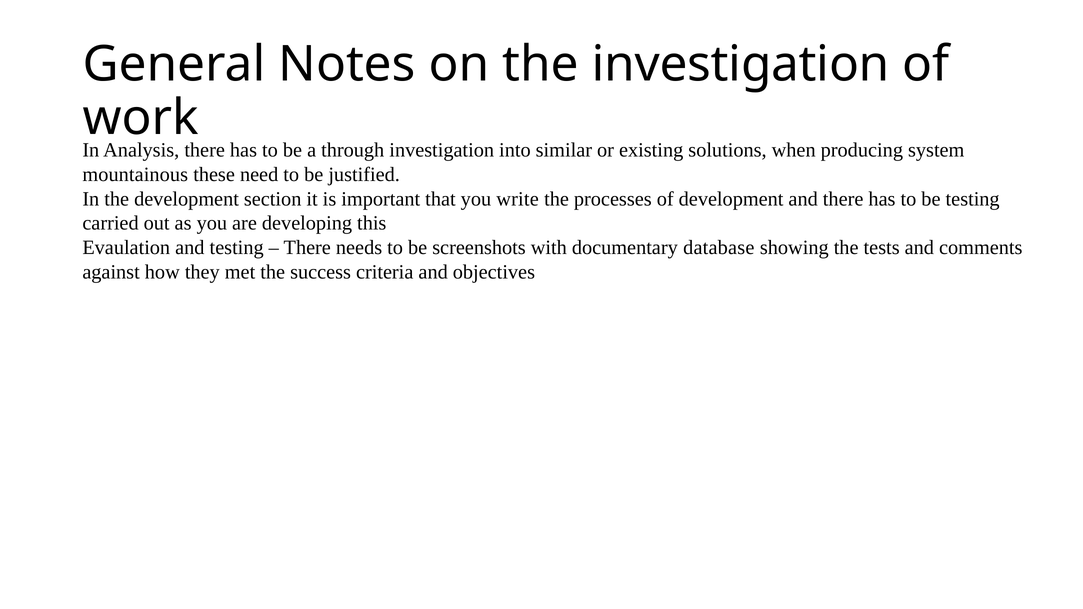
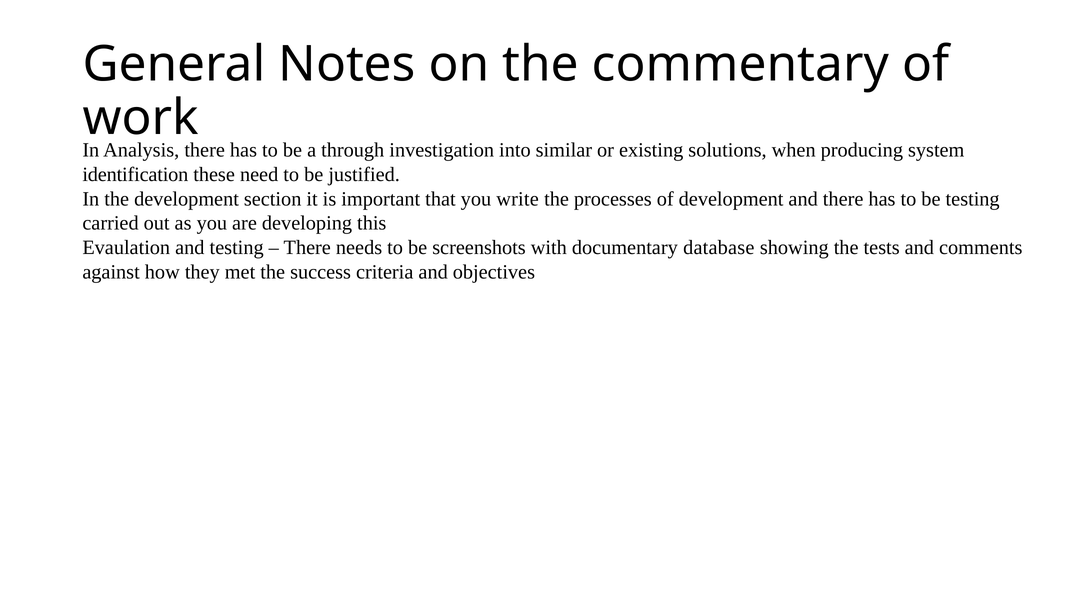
the investigation: investigation -> commentary (740, 64)
mountainous: mountainous -> identification (135, 175)
